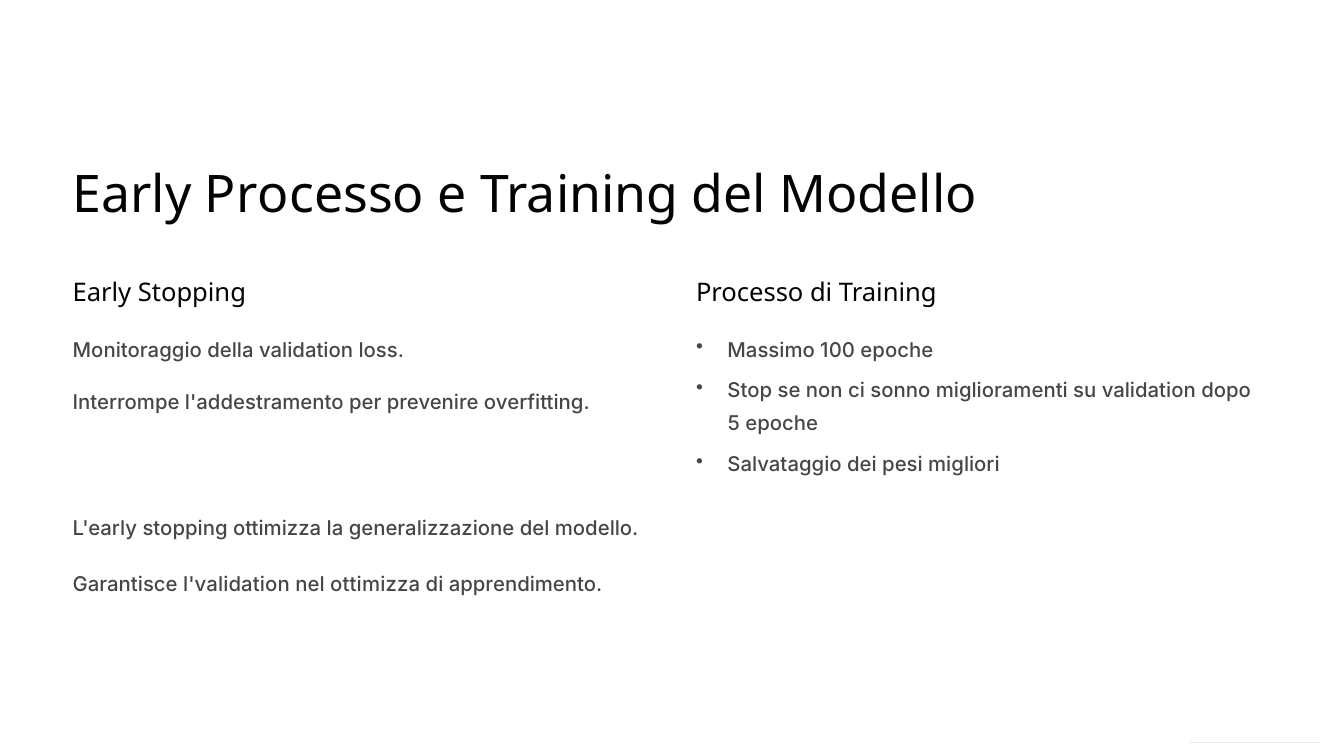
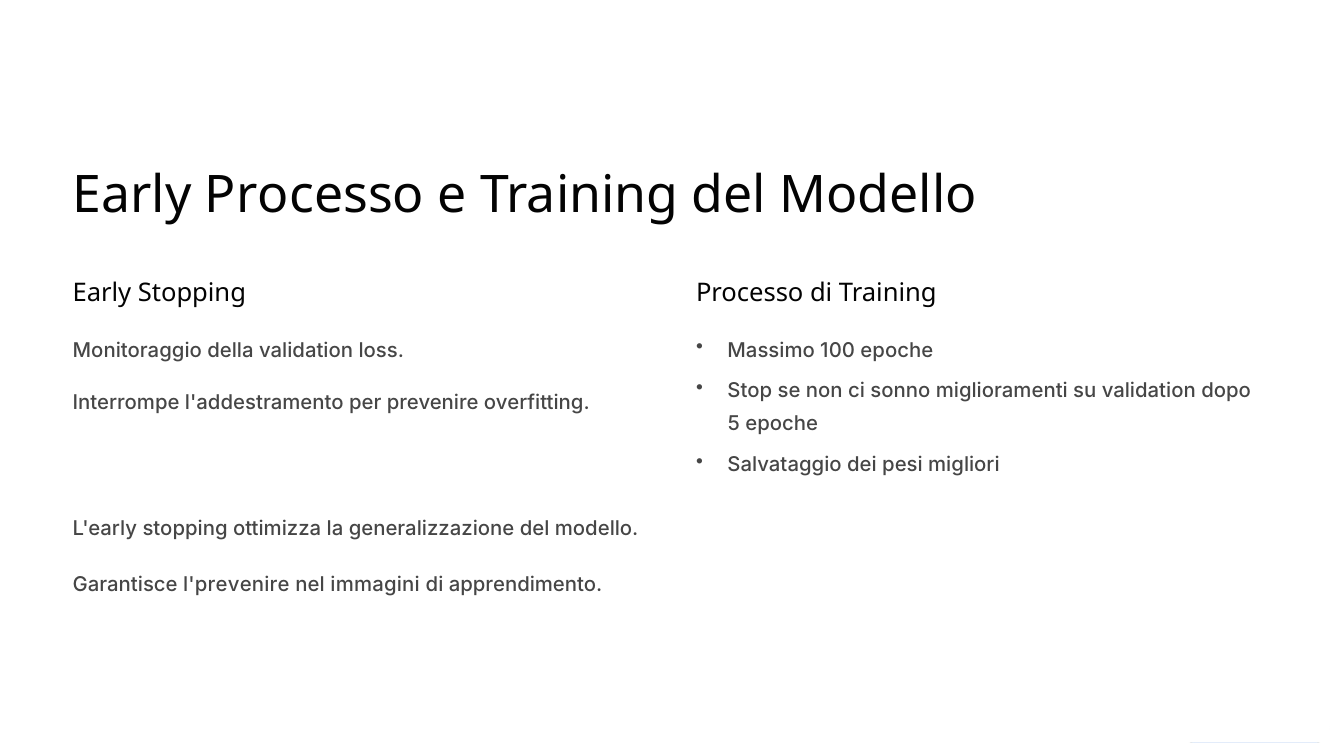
l'validation: l'validation -> l'prevenire (236, 585)
nel ottimizza: ottimizza -> immagini (375, 585)
